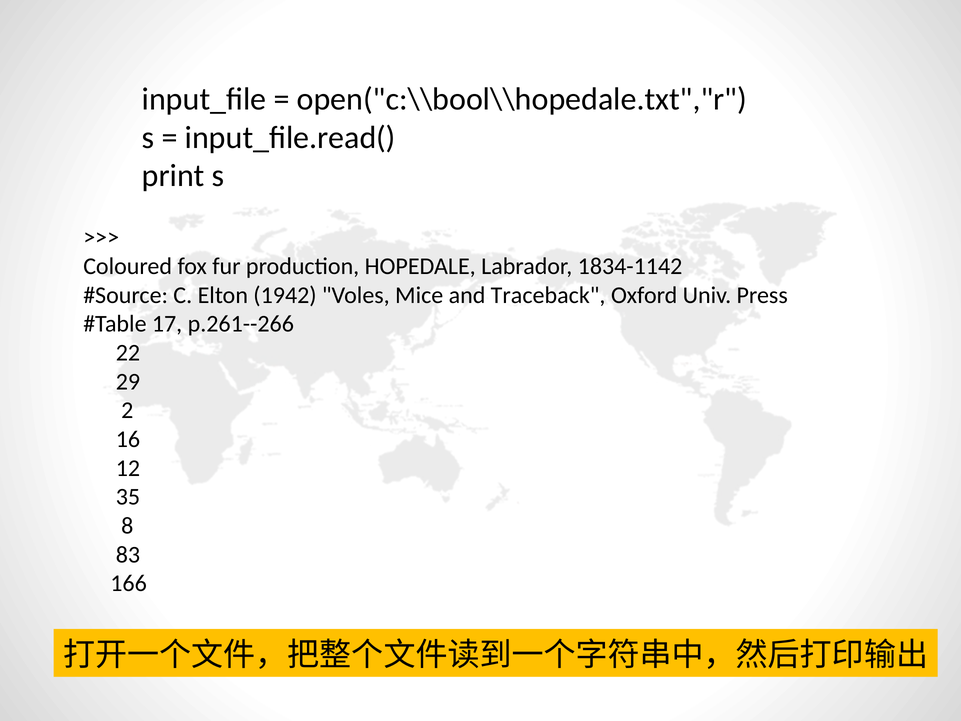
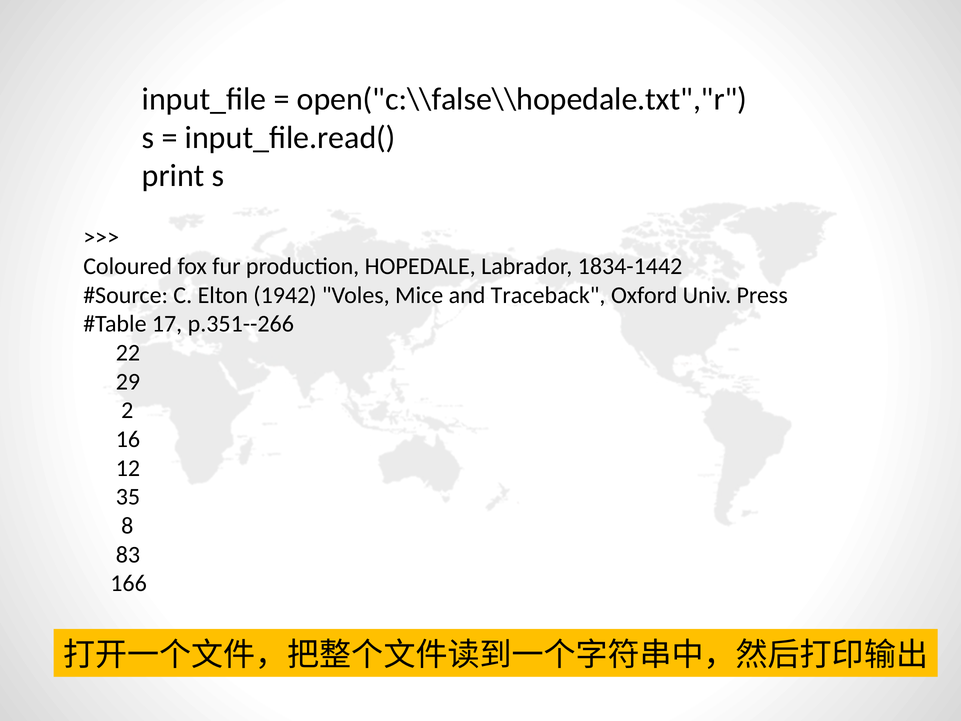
open("c:\\bool\\hopedale.txt","r: open("c:\\bool\\hopedale.txt","r -> open("c:\\false\\hopedale.txt","r (522, 99)
1834-1142: 1834-1142 -> 1834-1442 (630, 266)
p.261--266: p.261--266 -> p.351--266 (241, 324)
